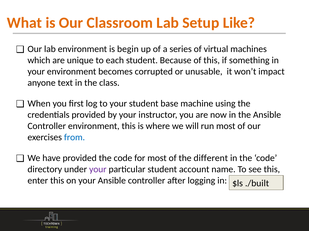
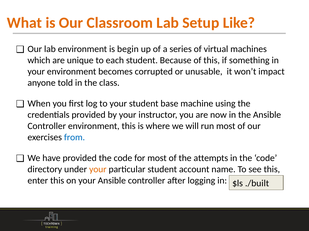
text: text -> told (65, 83)
different: different -> attempts (211, 159)
your colour: purple -> orange (98, 170)
